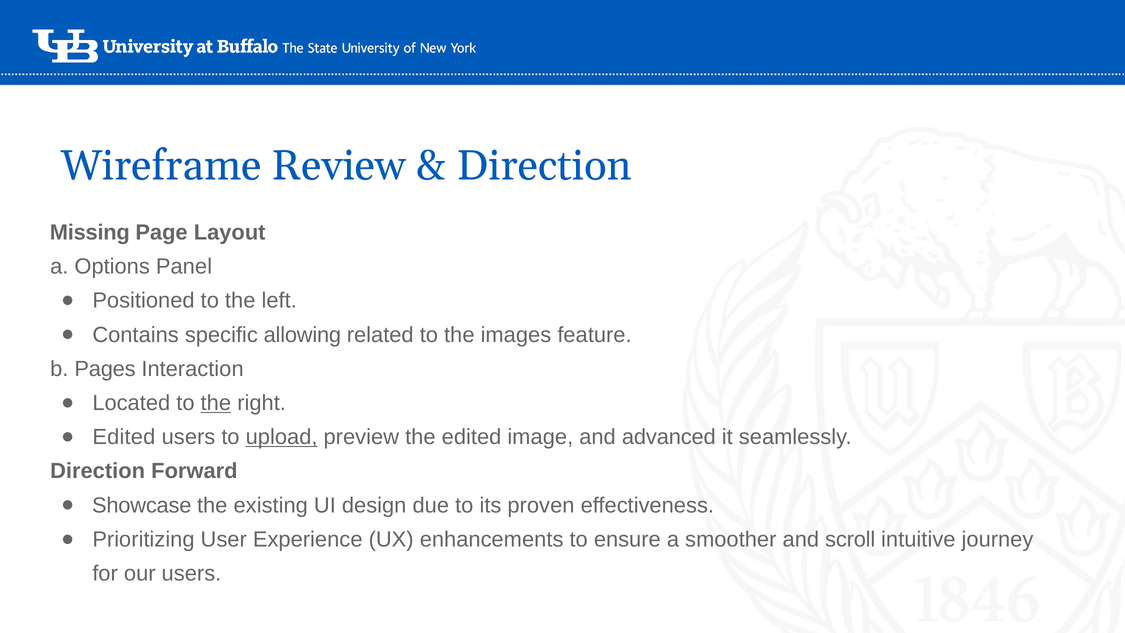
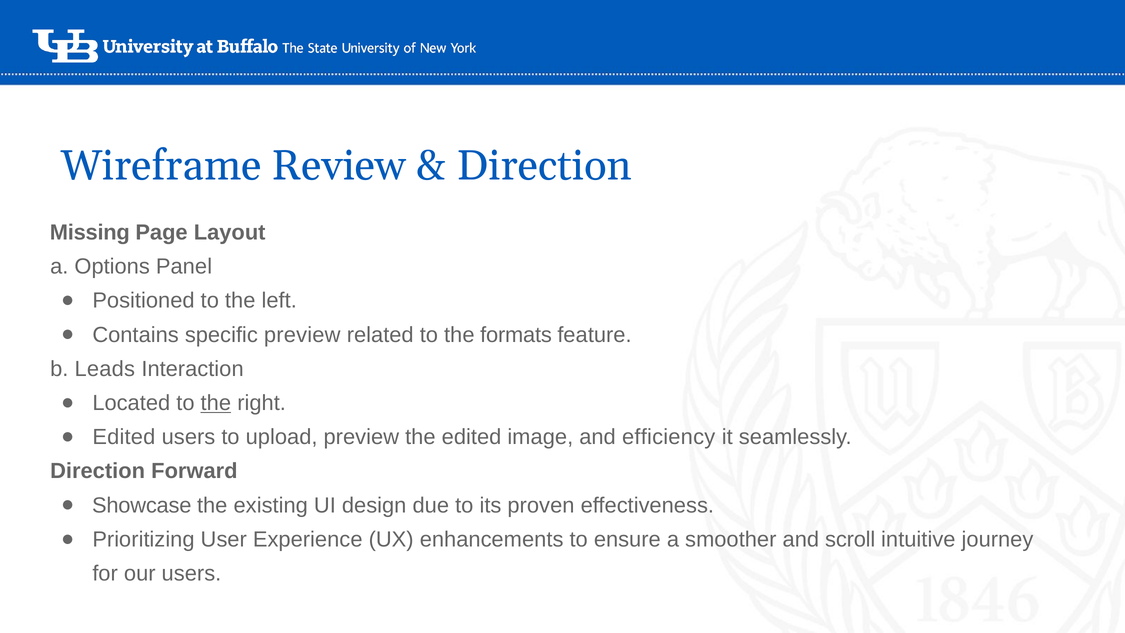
specific allowing: allowing -> preview (302, 335)
images: images -> formats (516, 335)
Pages: Pages -> Leads (105, 369)
upload underline: present -> none (282, 437)
advanced: advanced -> efficiency (669, 437)
